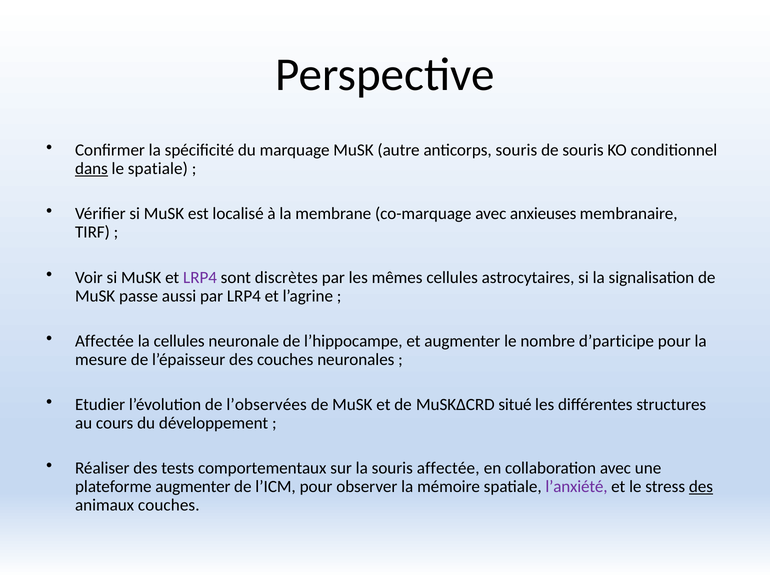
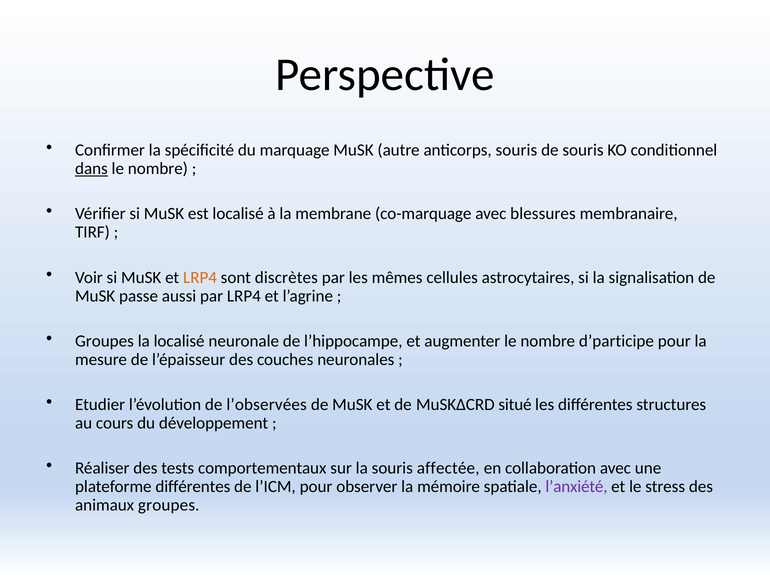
spatiale: spatiale -> nombre (158, 169)
anxieuses: anxieuses -> blessures (543, 214)
LRP4 colour: purple -> orange (200, 277)
Affectée: Affectée -> Groupes (104, 341)
la cellules: cellules -> localisé (179, 341)
plateforme augmenter: augmenter -> différentes (193, 486)
des underline: present -> none (701, 486)
animaux couches: couches -> groupes (169, 505)
